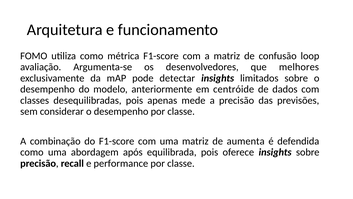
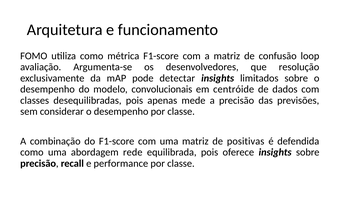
melhores: melhores -> resolução (299, 67)
anteriormente: anteriormente -> convolucionais (162, 89)
aumenta: aumenta -> positivas (246, 141)
após: após -> rede (133, 152)
